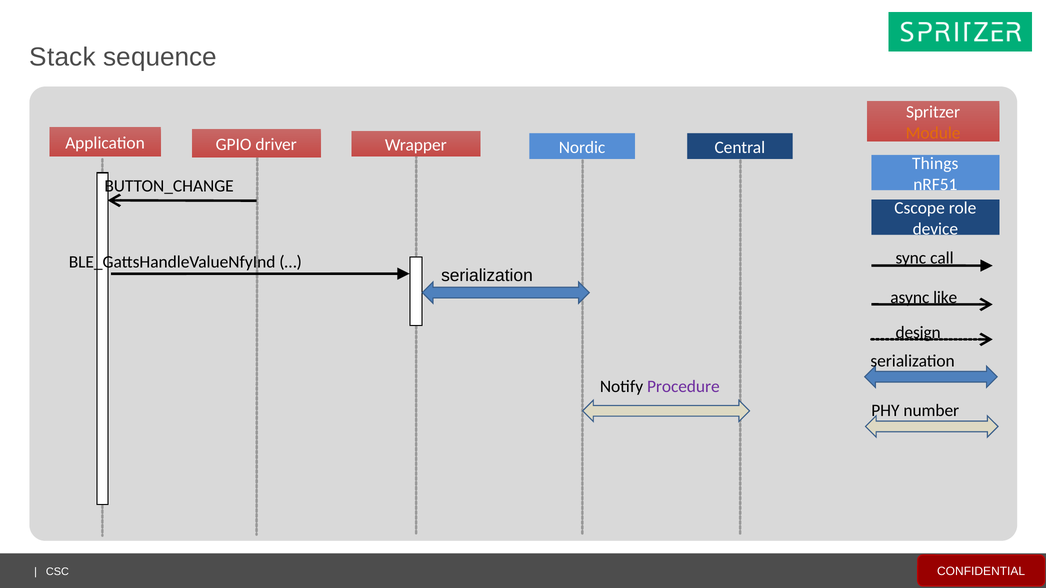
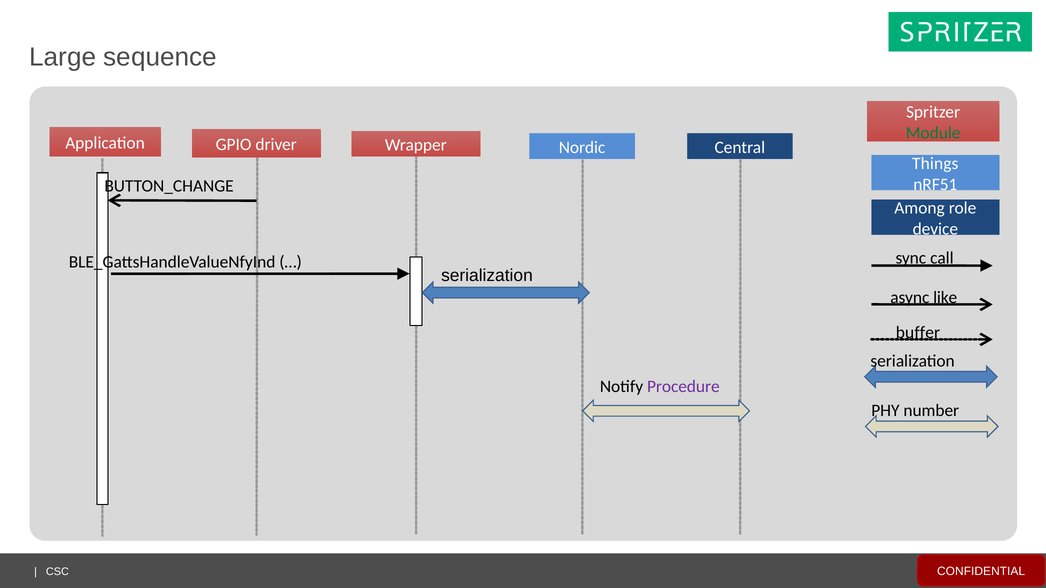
Stack: Stack -> Large (63, 57)
Module colour: orange -> green (933, 133)
Cscope: Cscope -> Among (920, 208)
design: design -> buffer (918, 333)
